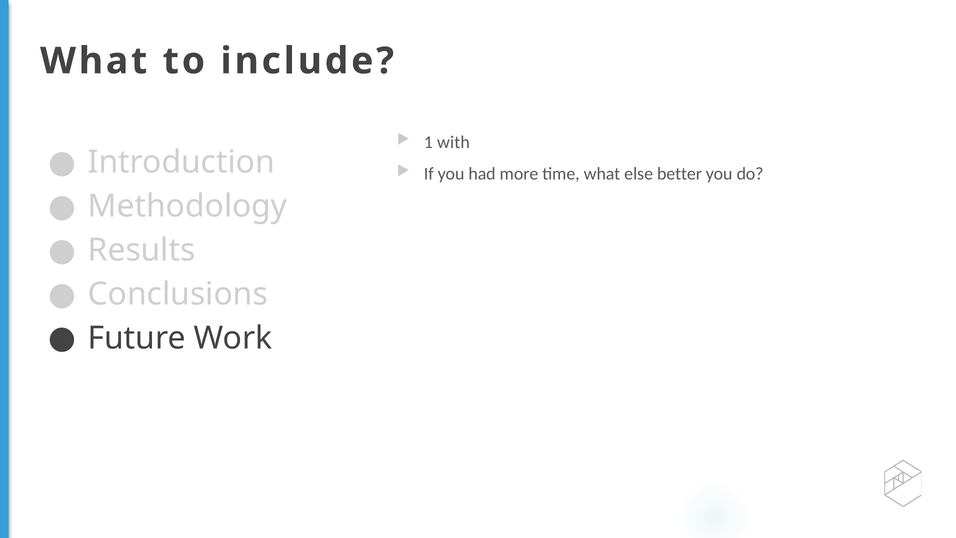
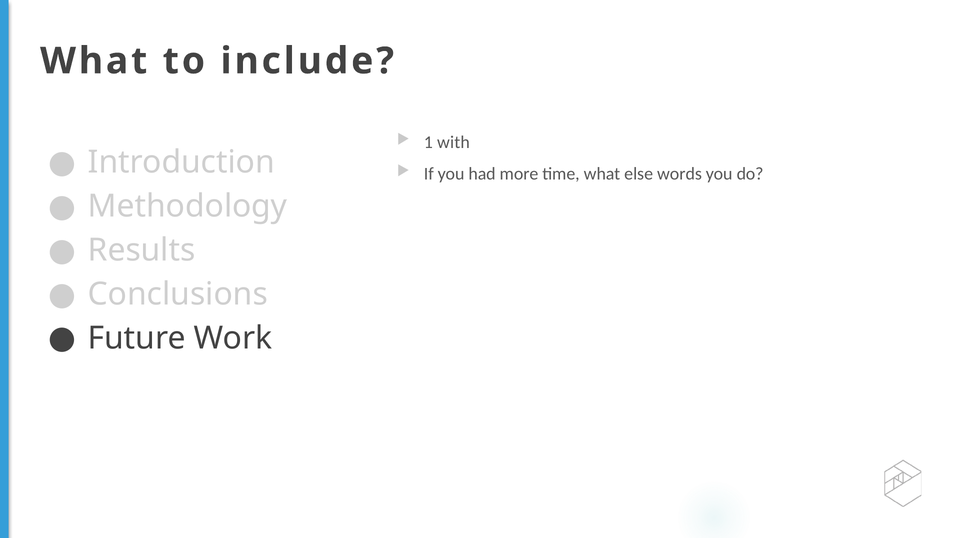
better: better -> words (679, 174)
